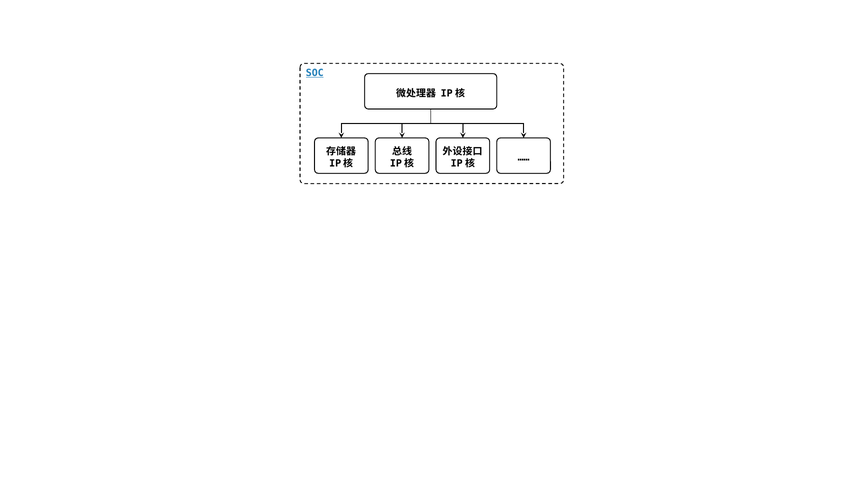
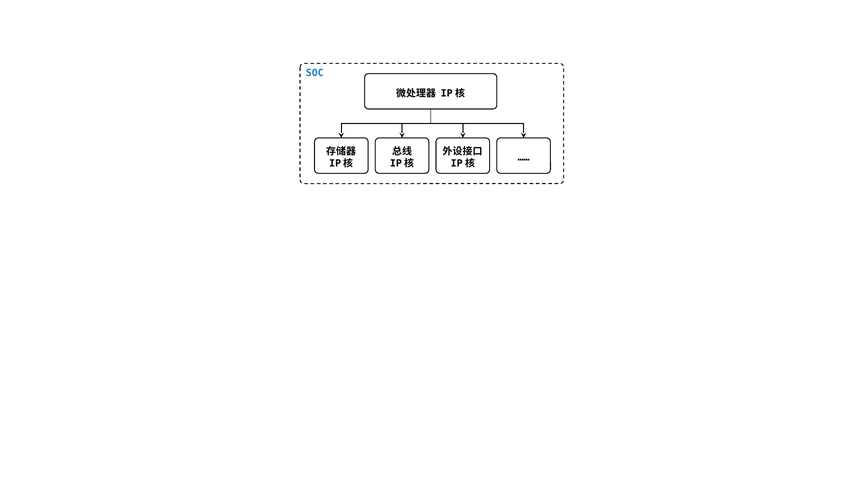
SOC underline: present -> none (315, 73)
